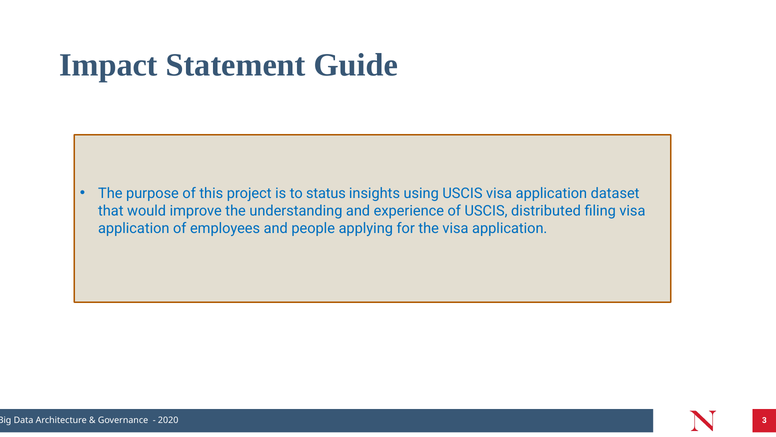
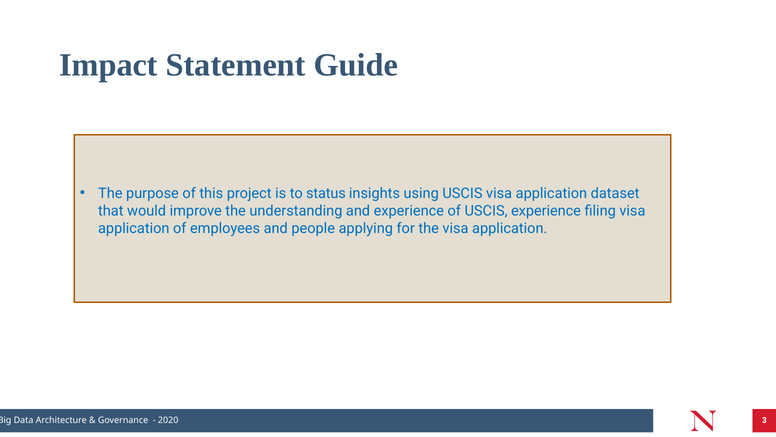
USCIS distributed: distributed -> experience (546, 211)
